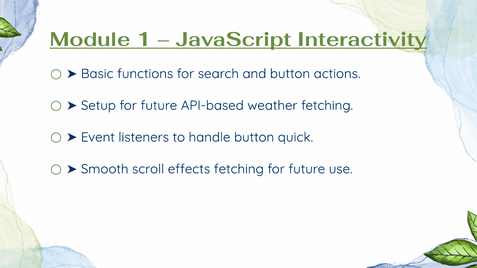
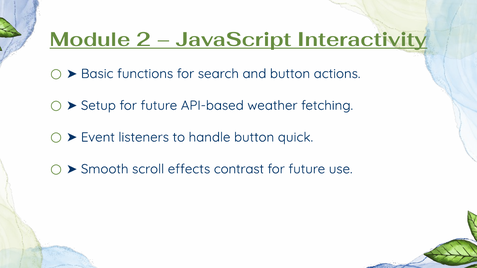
1: 1 -> 2 (144, 40)
effects fetching: fetching -> contrast (239, 169)
